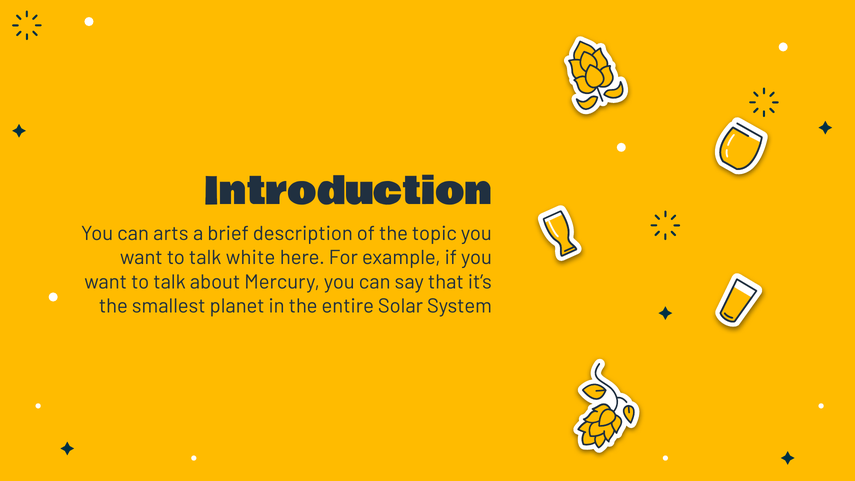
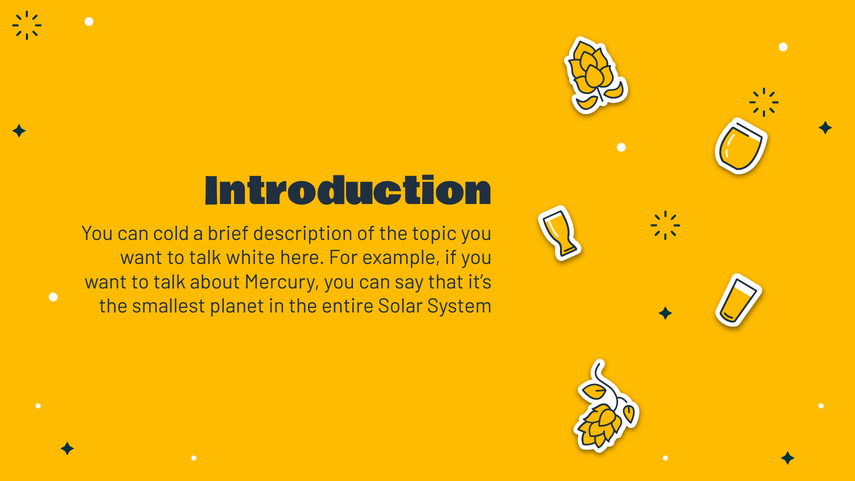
arts: arts -> cold (171, 233)
